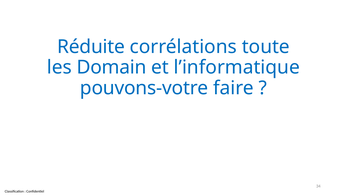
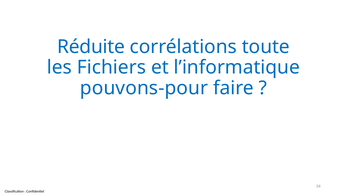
Domain: Domain -> Fichiers (111, 67)
pouvons-votre: pouvons-votre -> pouvons-pour (144, 88)
